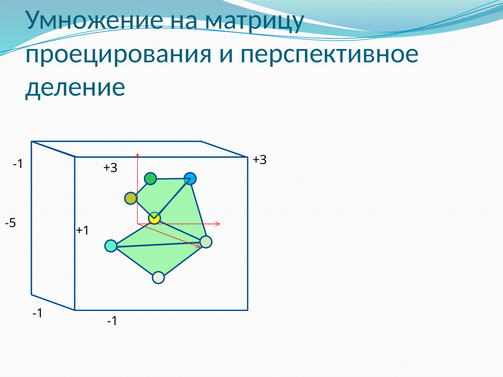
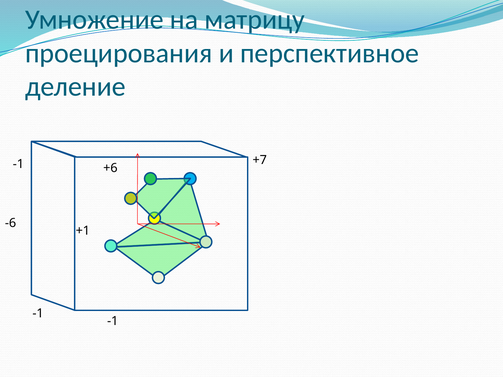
+3: +3 -> +7 (260, 160)
+3: +3 -> +6 (110, 168)
-5: -5 -> -6 (11, 223)
